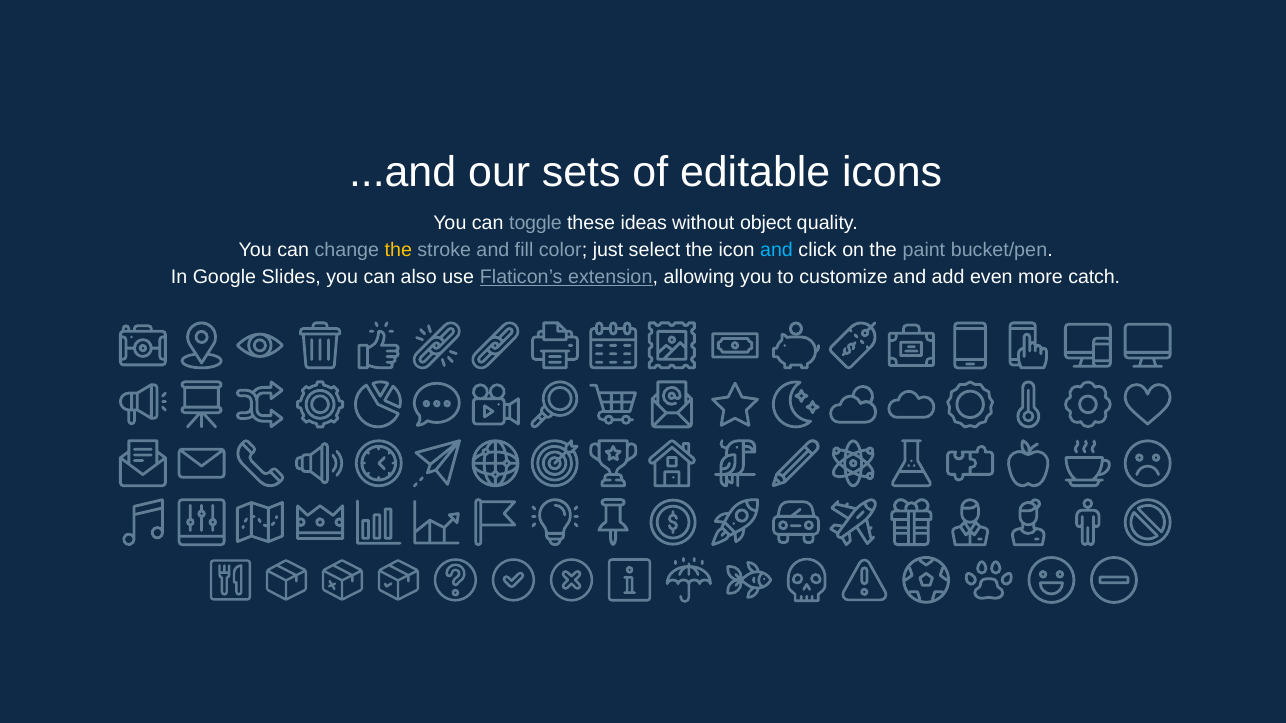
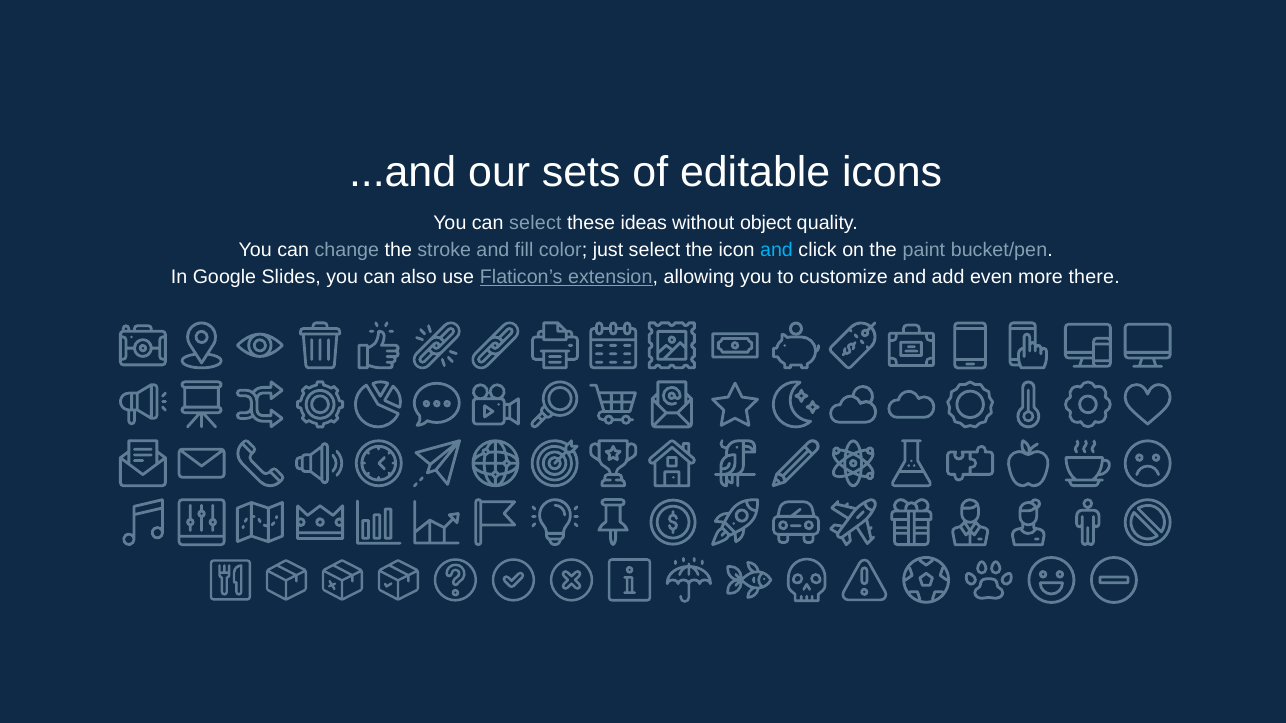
can toggle: toggle -> select (535, 223)
the colour: yellow -> white (398, 250)
catch: catch -> there (1094, 277)
